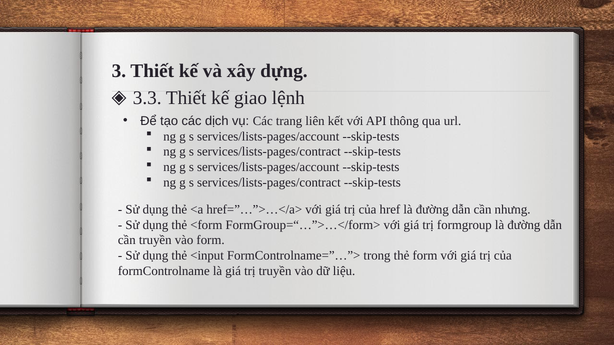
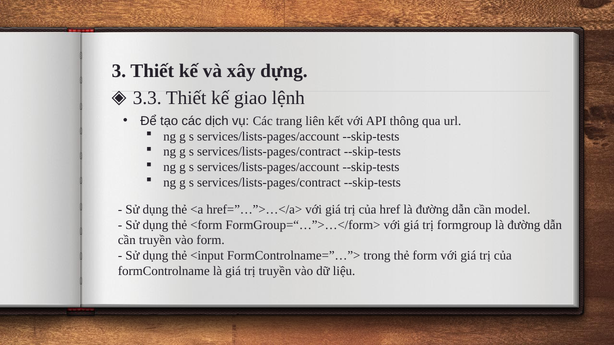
nhưng: nhưng -> model (513, 210)
